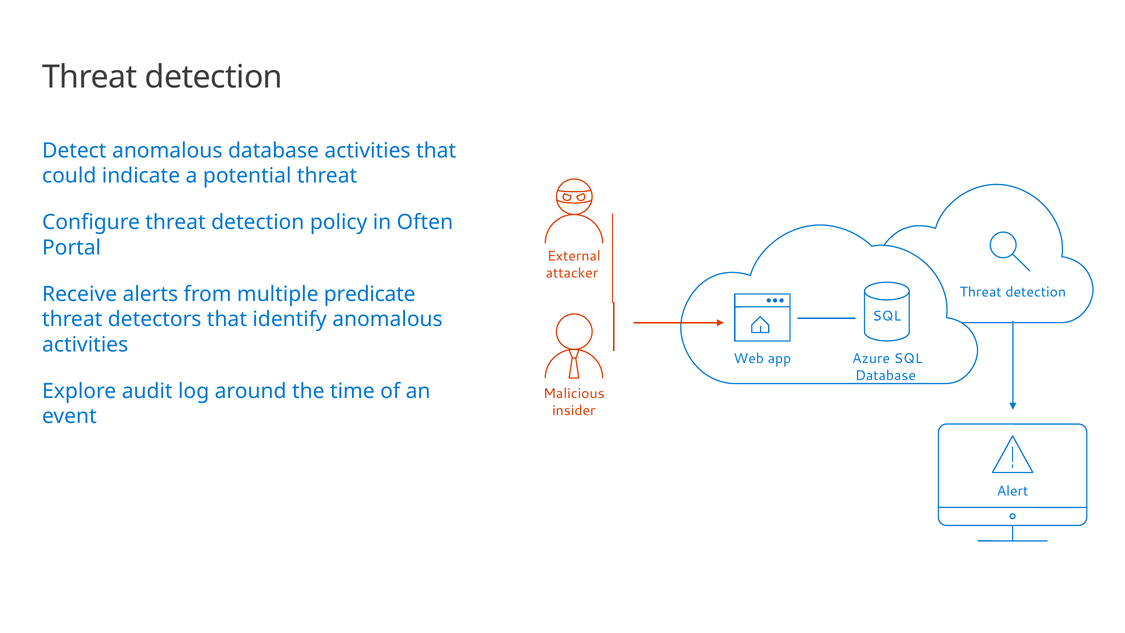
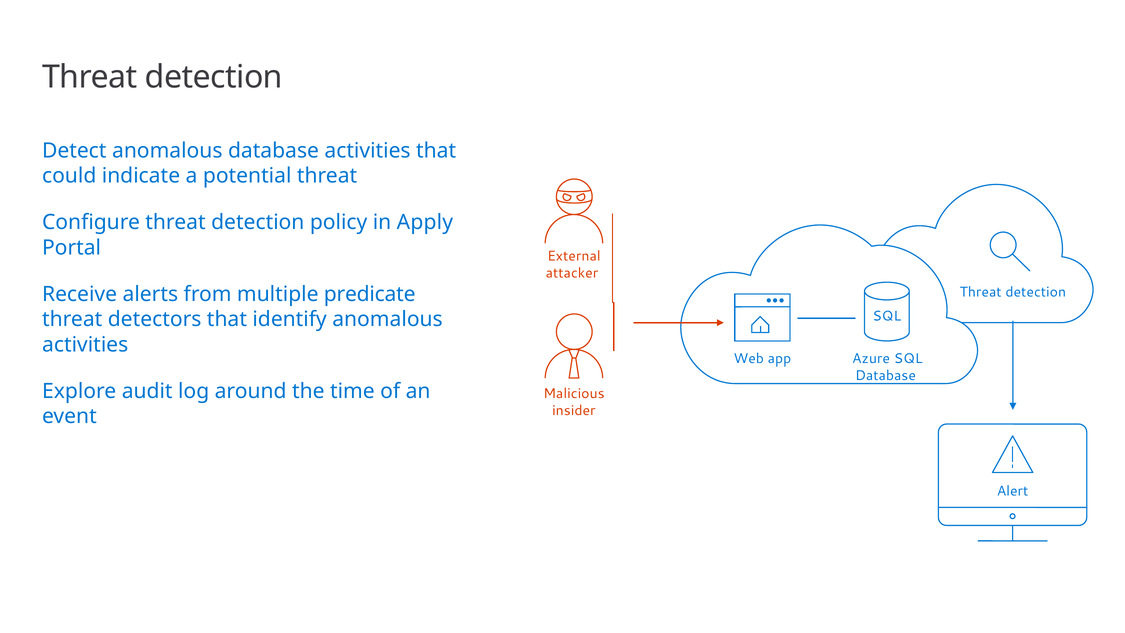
Often: Often -> Apply (425, 222)
